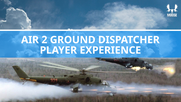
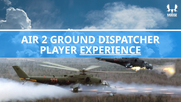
EXPERIENCE underline: none -> present (110, 50)
